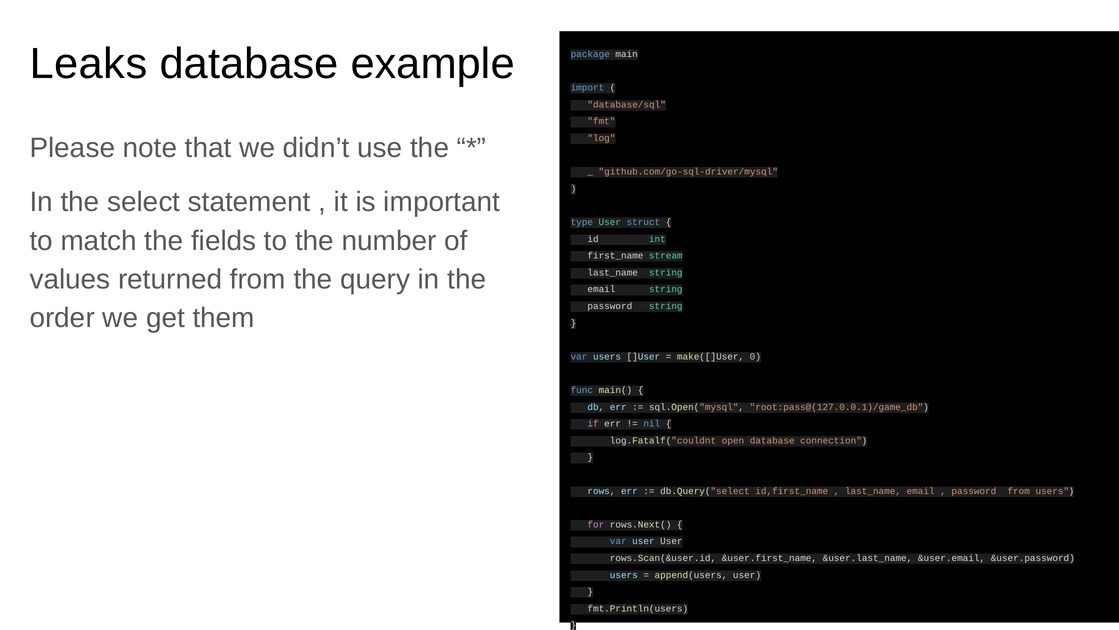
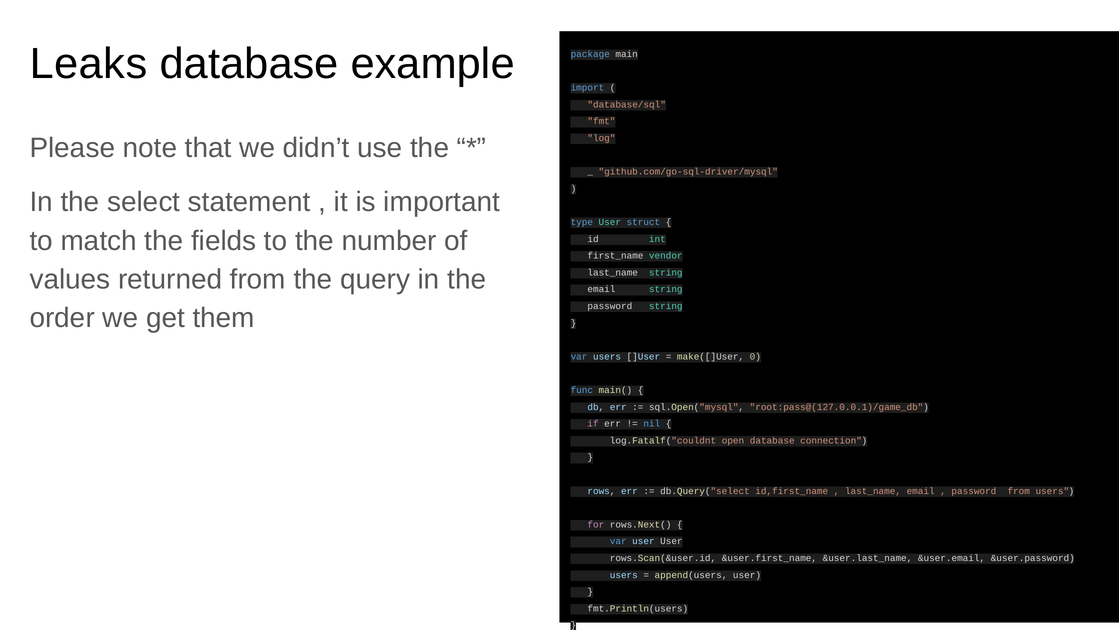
stream: stream -> vendor (666, 256)
